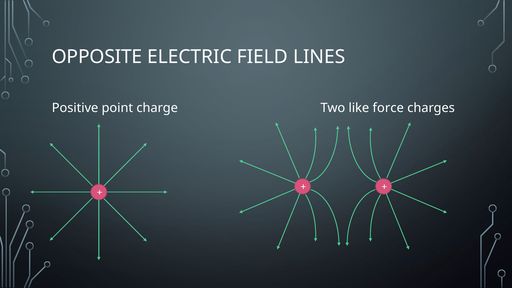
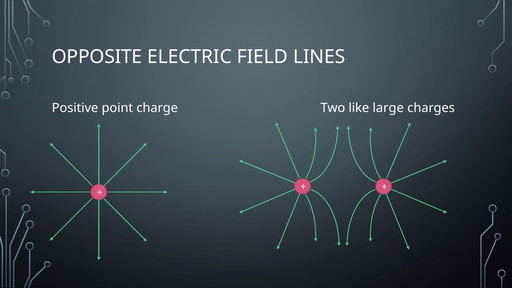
force: force -> large (388, 108)
